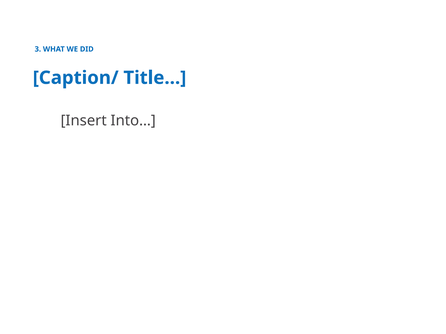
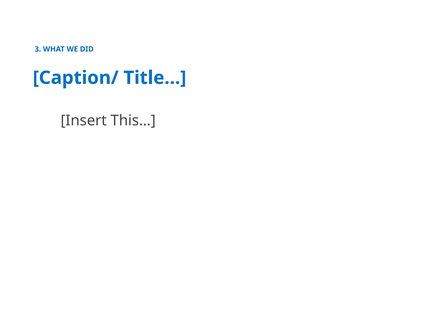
Into…: Into… -> This… (133, 121)
